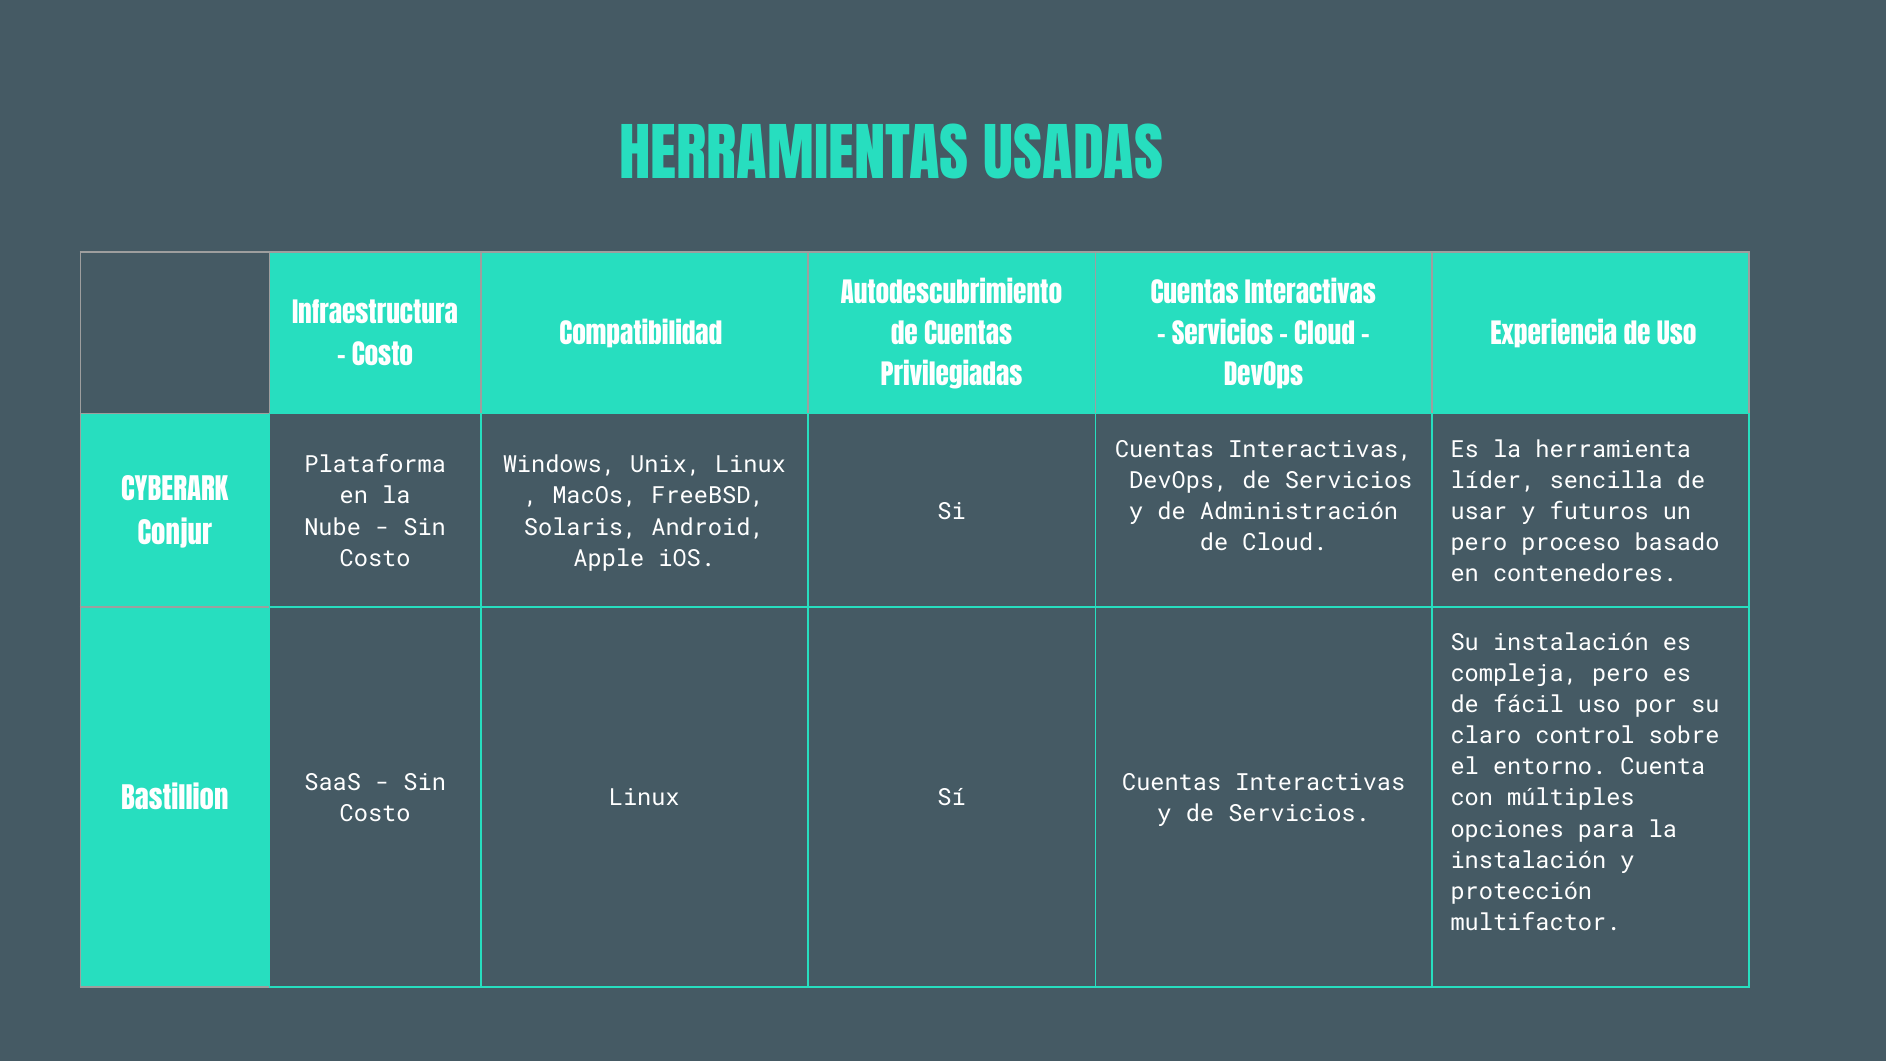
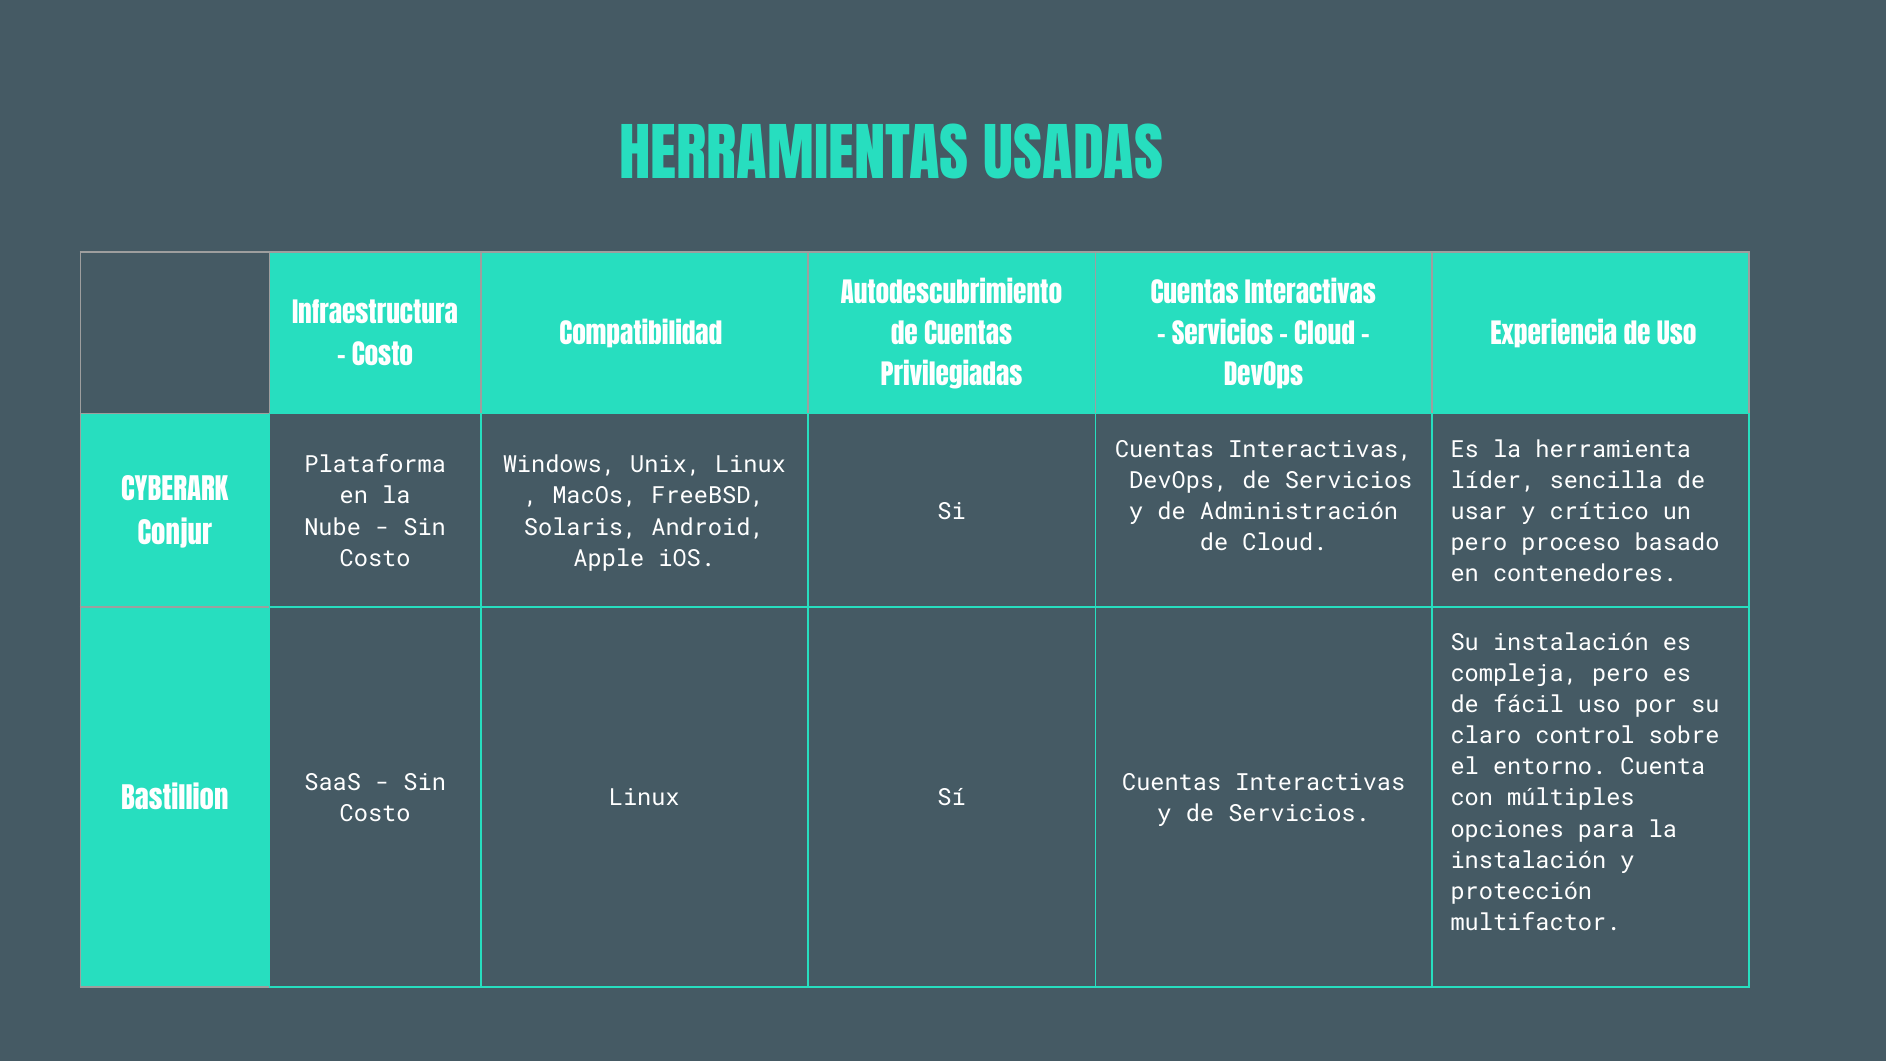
futuros: futuros -> crítico (1599, 512)
